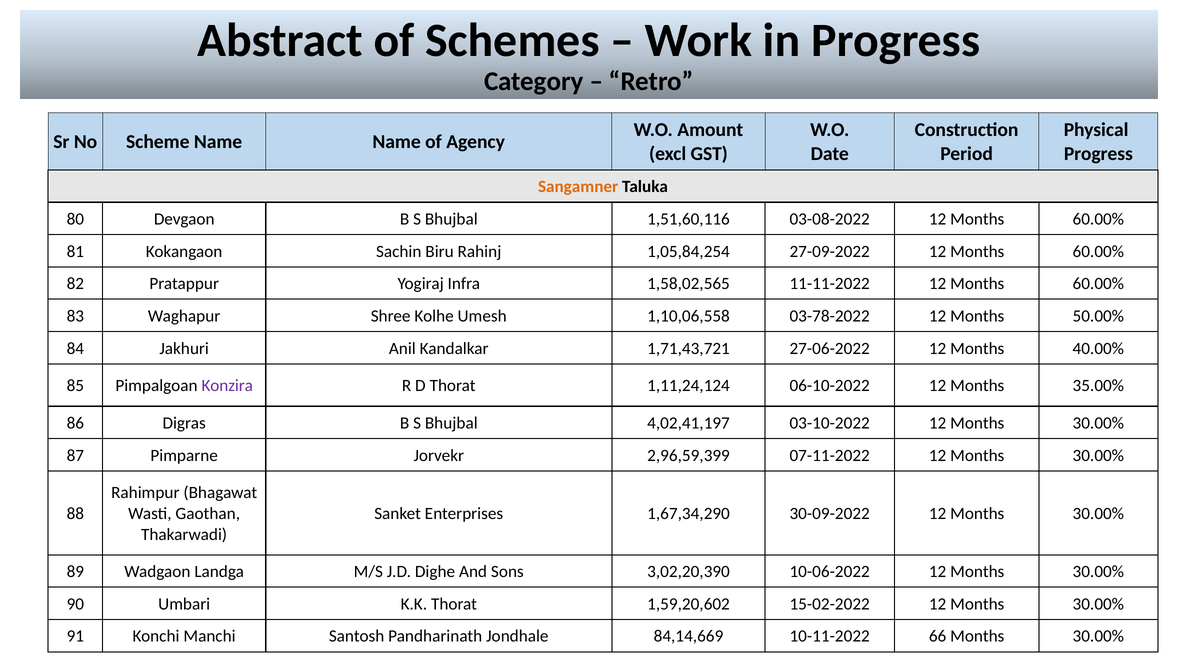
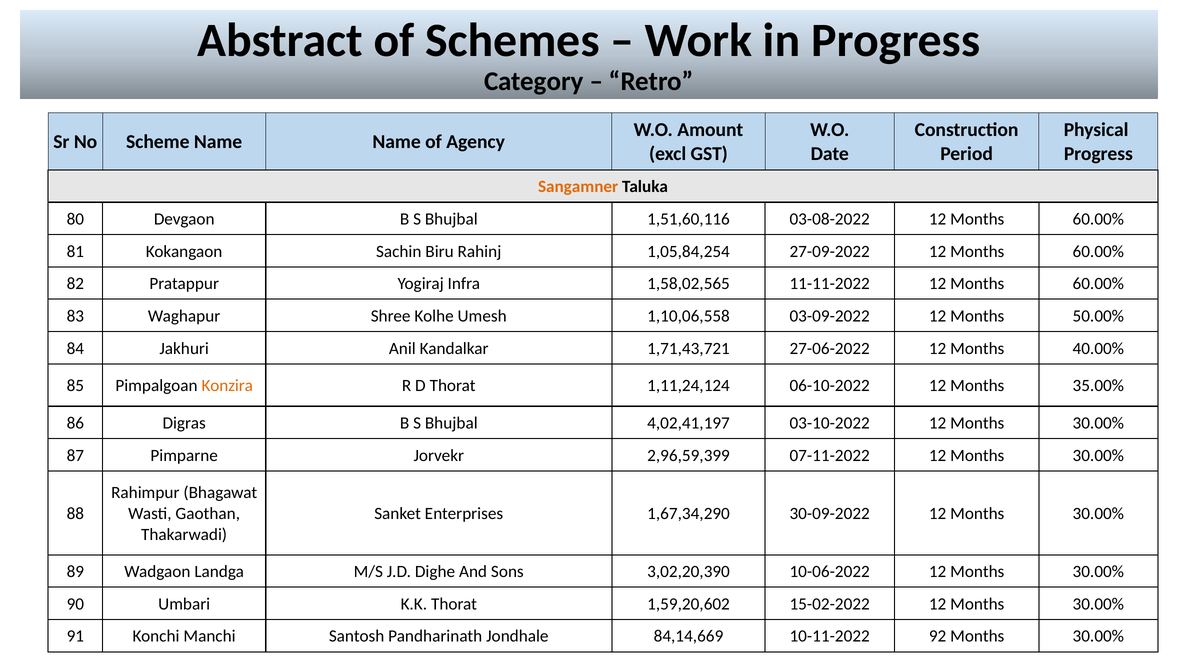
03-78-2022: 03-78-2022 -> 03-09-2022 (830, 316)
Konzira colour: purple -> orange (227, 386)
66: 66 -> 92 (938, 637)
